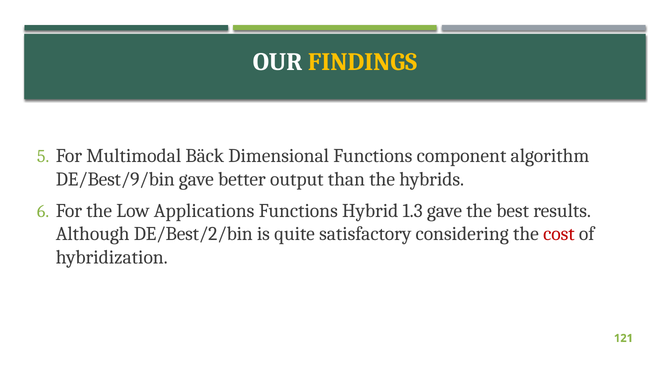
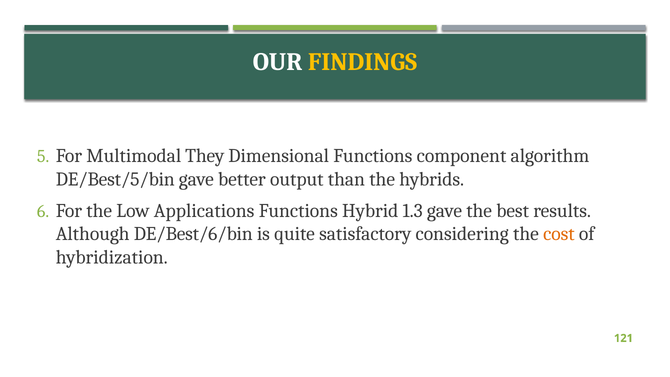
Bäck: Bäck -> They (205, 156)
DE/Best/9/bin: DE/Best/9/bin -> DE/Best/5/bin (115, 179)
DE/Best/2/bin: DE/Best/2/bin -> DE/Best/6/bin (193, 234)
cost colour: red -> orange (559, 234)
